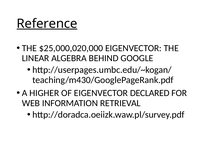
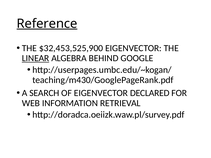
$25,000,020,000: $25,000,020,000 -> $32,453,525,900 (71, 48)
LINEAR underline: none -> present (36, 58)
HIGHER: HIGHER -> SEARCH (44, 93)
